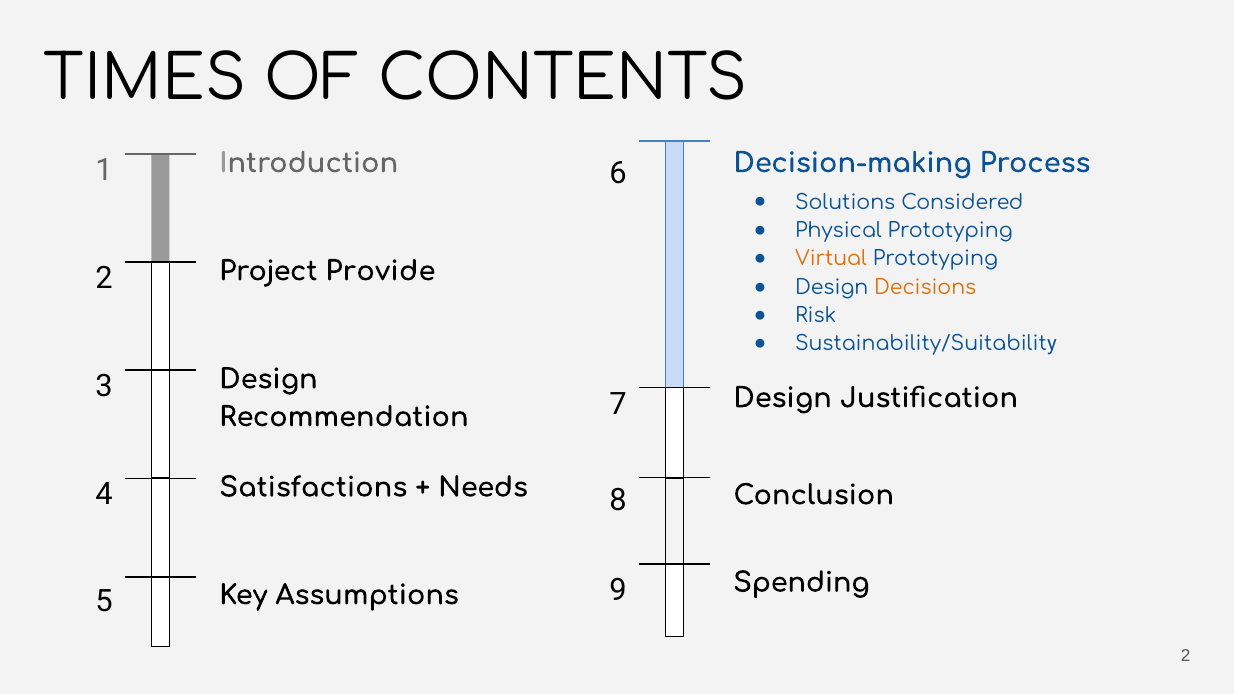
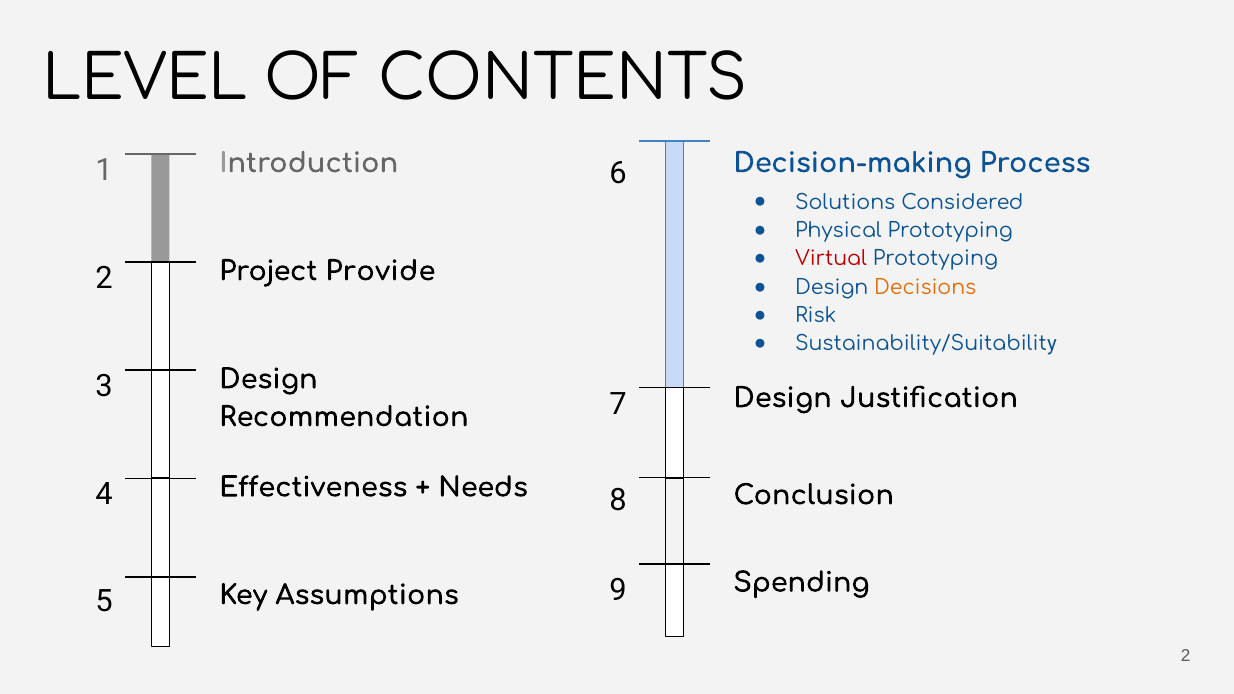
TIMES: TIMES -> LEVEL (145, 79)
Virtual colour: orange -> red (831, 259)
Satisfactions: Satisfactions -> Effectiveness (313, 488)
